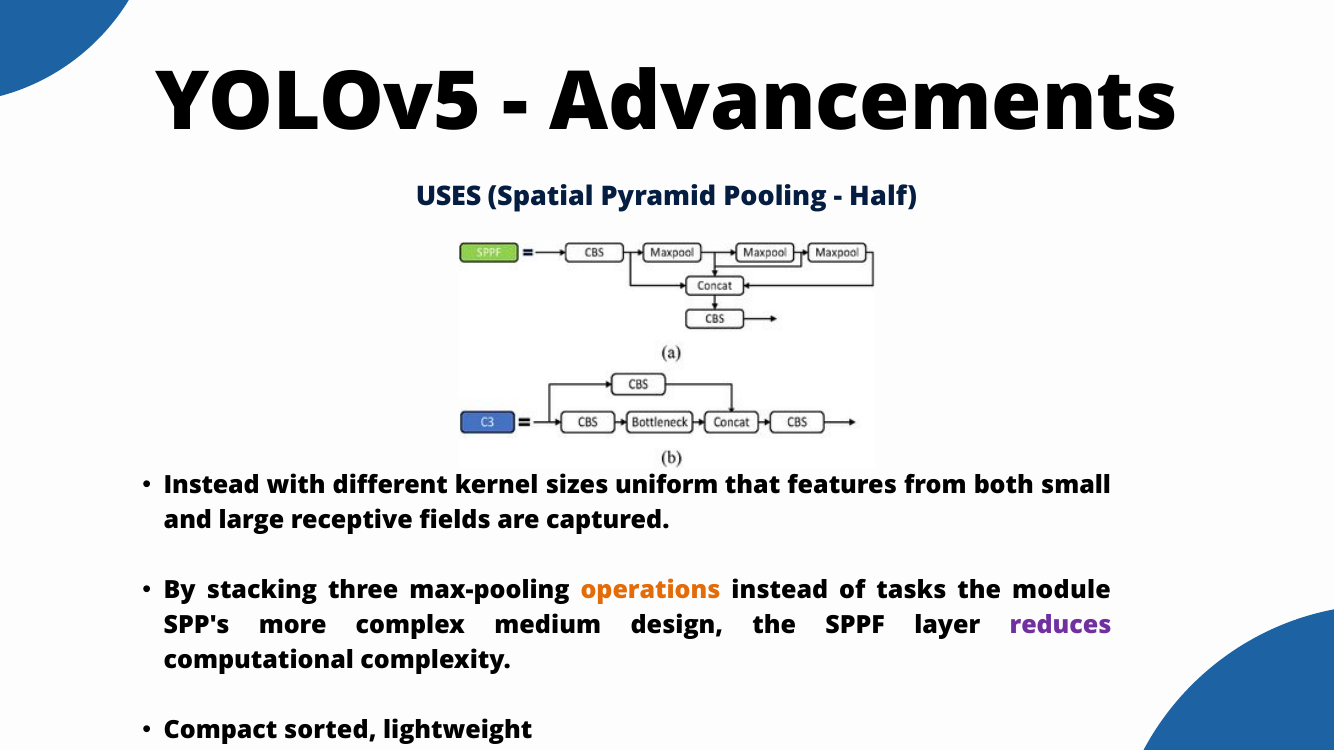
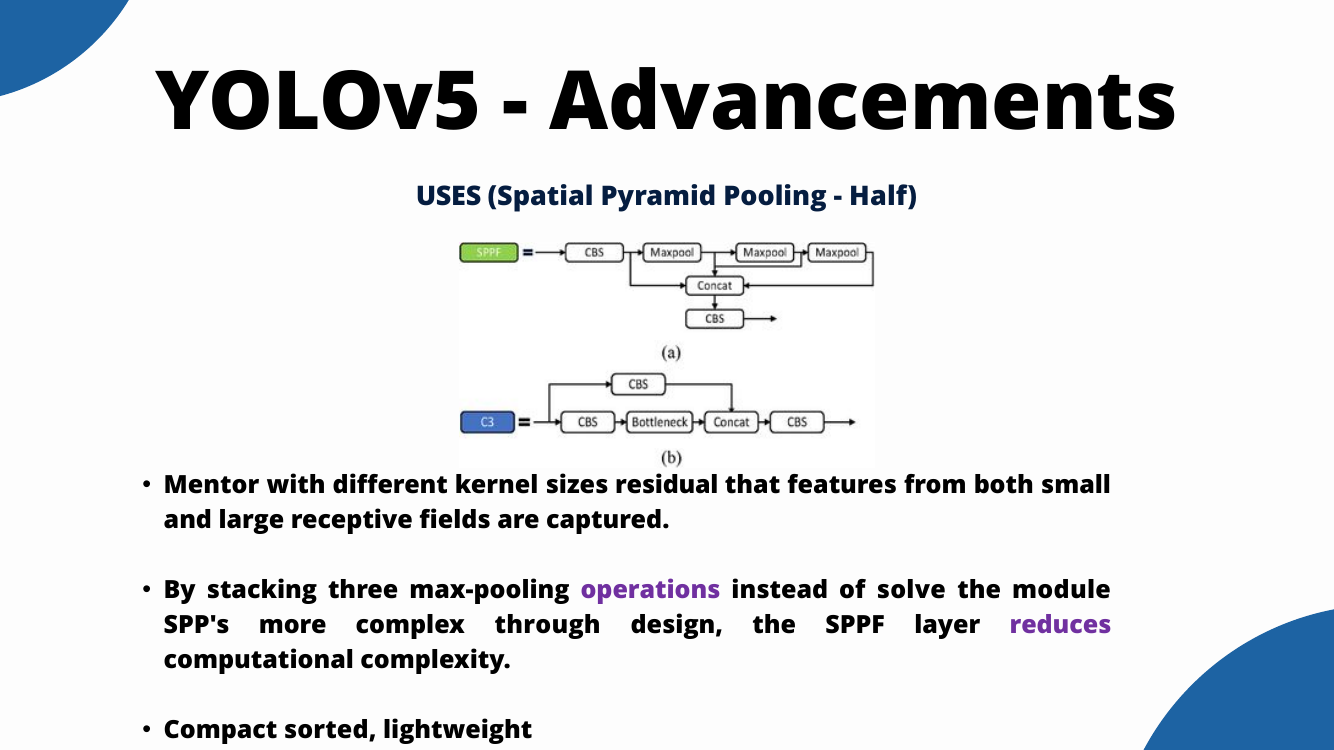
Instead: Instead -> Mentor (212, 486)
uniform: uniform -> residual (667, 486)
operations colour: orange -> purple (651, 591)
tasks: tasks -> solve (911, 591)
medium: medium -> through (548, 626)
